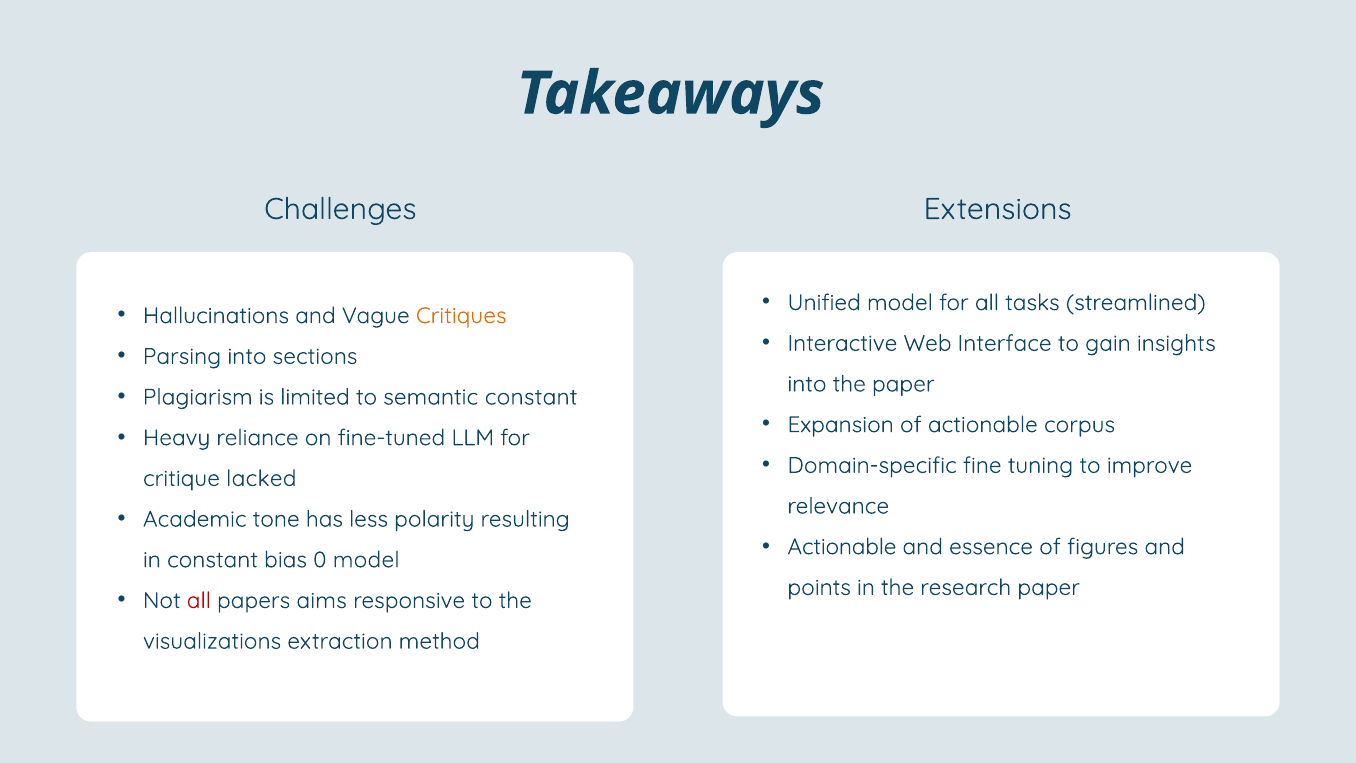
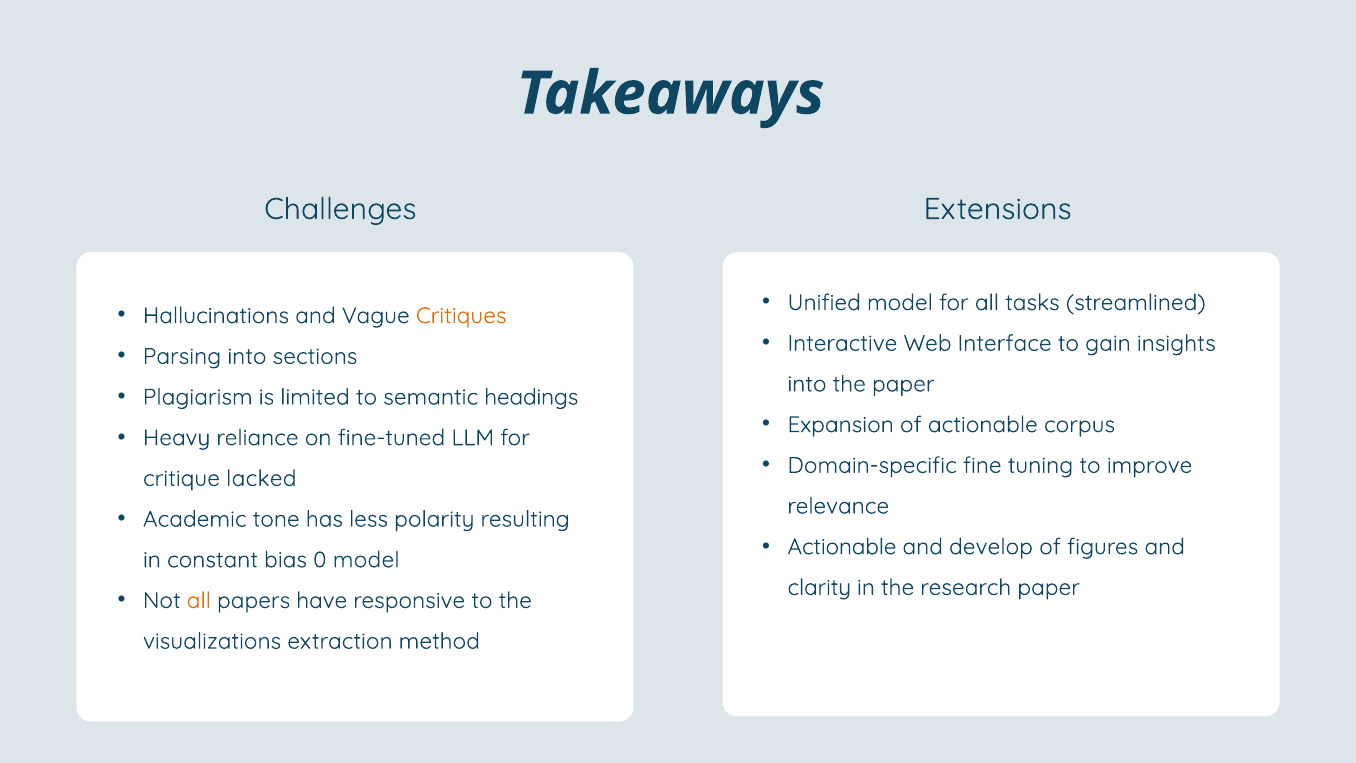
semantic constant: constant -> headings (531, 397)
essence: essence -> develop (991, 547)
points: points -> clarity (819, 587)
all colour: red -> orange (199, 600)
aims: aims -> have (322, 600)
